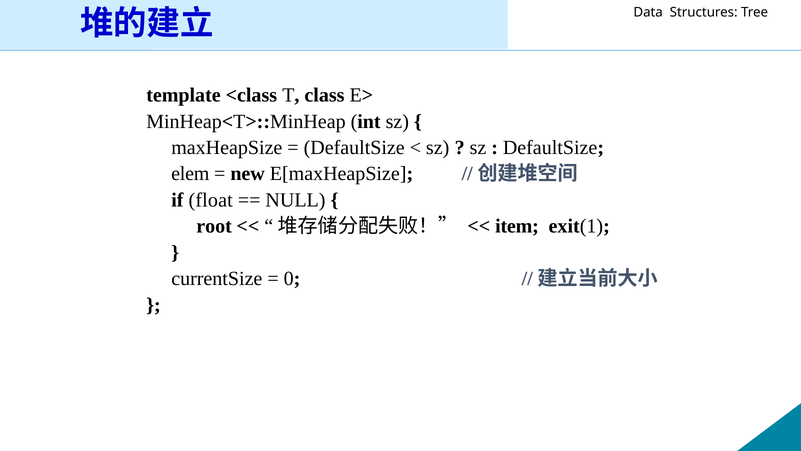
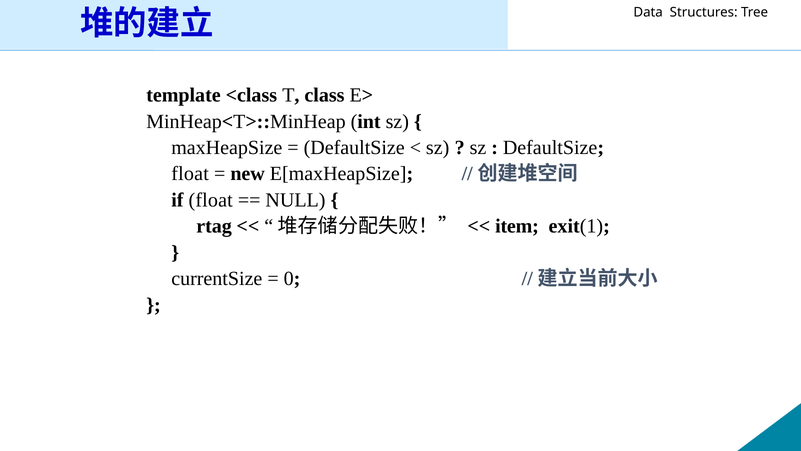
elem: elem -> float (190, 174)
root: root -> rtag (214, 226)
